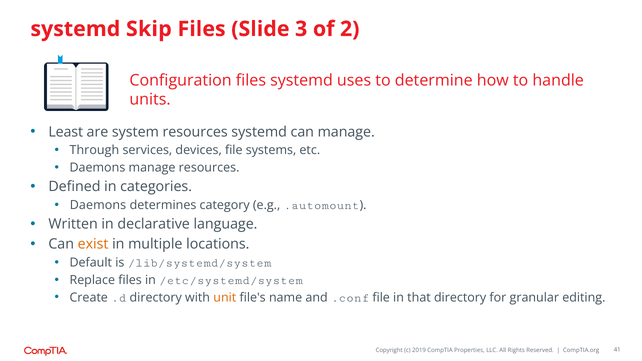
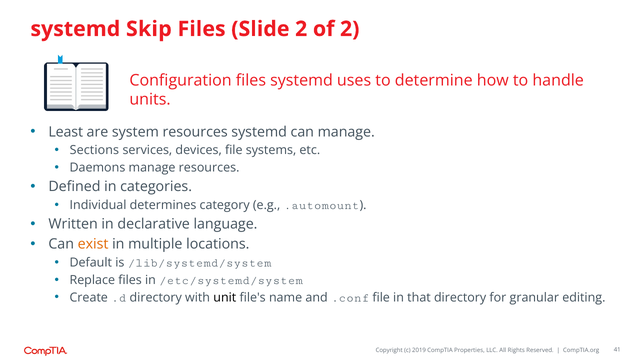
Slide 3: 3 -> 2 (301, 29)
Through: Through -> Sections (94, 150)
Daemons: Daemons -> Individual (98, 205)
unit colour: orange -> black (225, 298)
